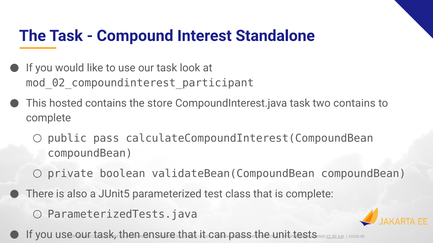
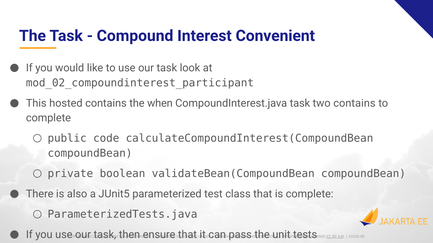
Standalone: Standalone -> Convenient (275, 36)
store: store -> when (160, 103)
public pass: pass -> code (106, 139)
